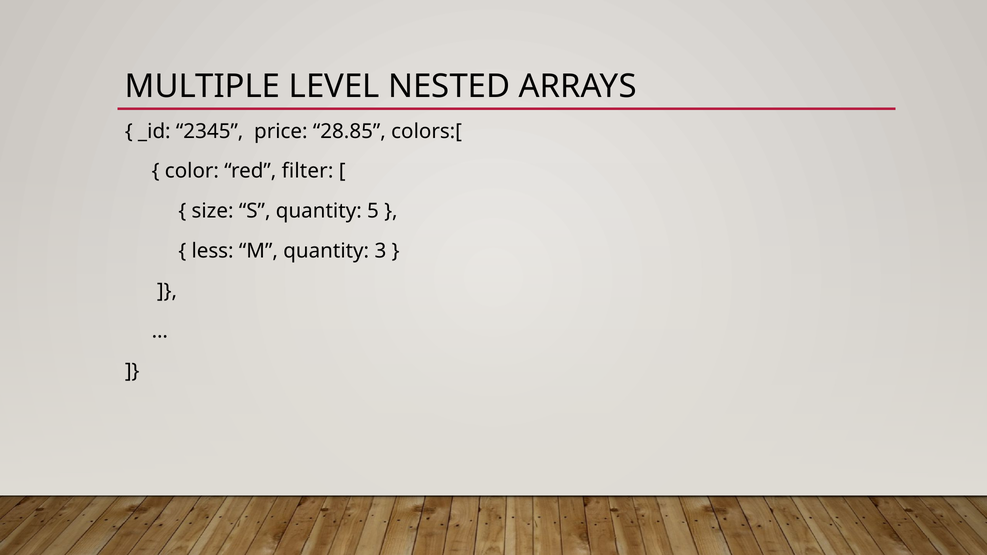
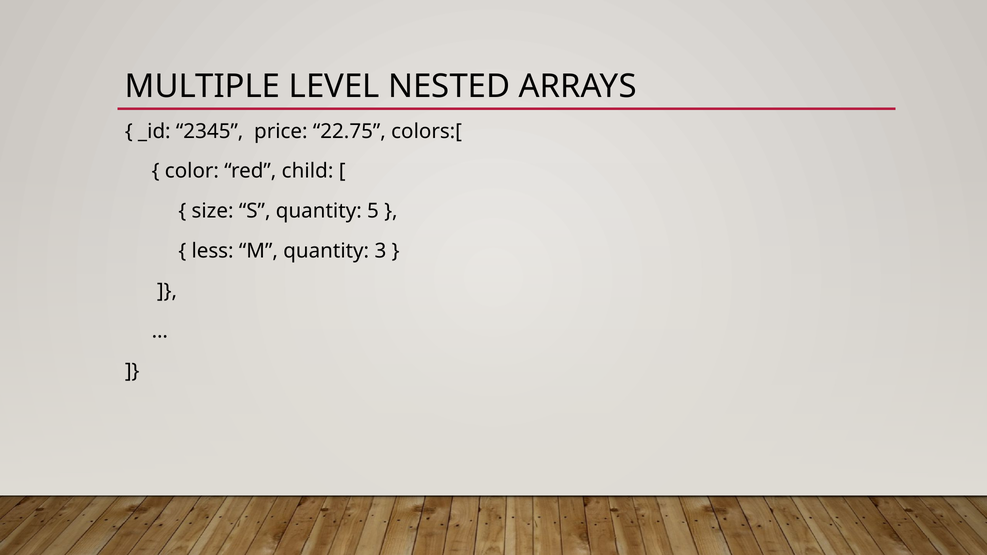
28.85: 28.85 -> 22.75 (349, 131)
filter: filter -> child (308, 171)
